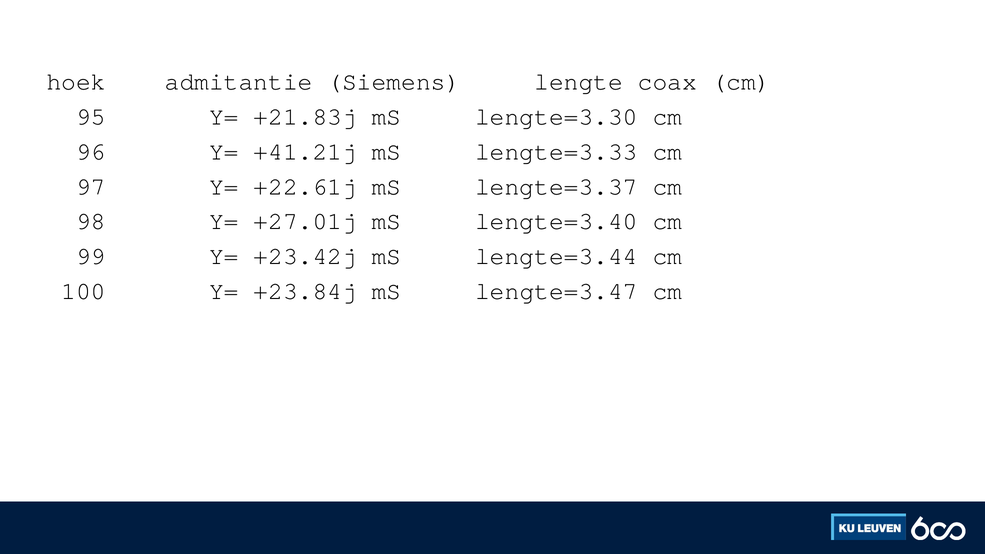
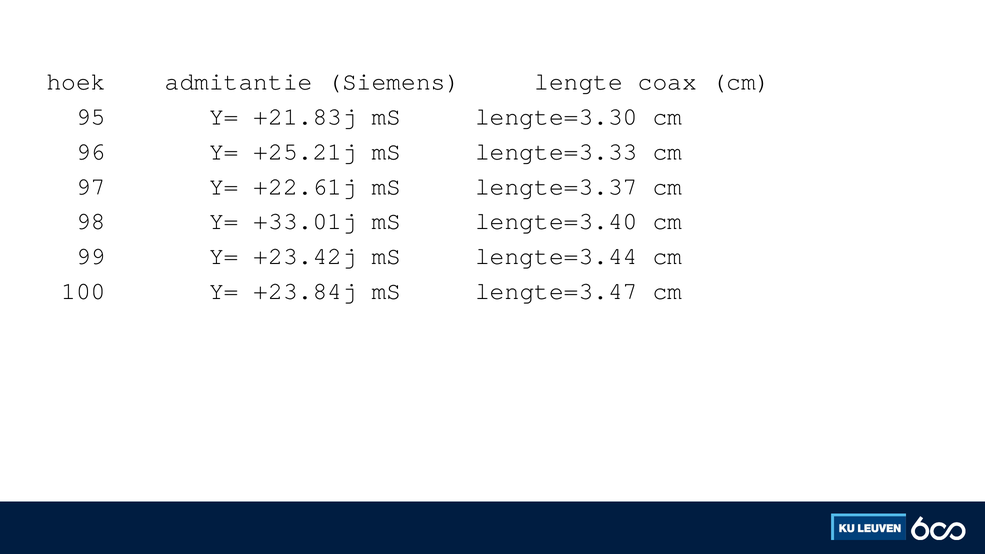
+41.21j: +41.21j -> +25.21j (305, 152)
+27.01j: +27.01j -> +33.01j (305, 221)
